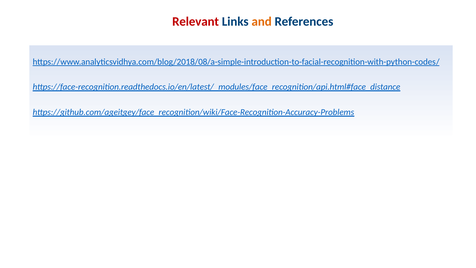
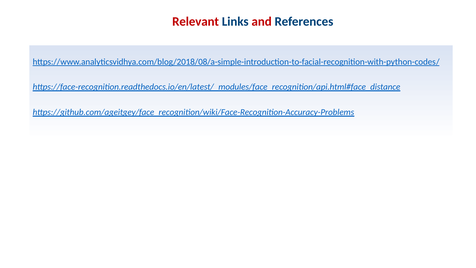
and colour: orange -> red (262, 22)
